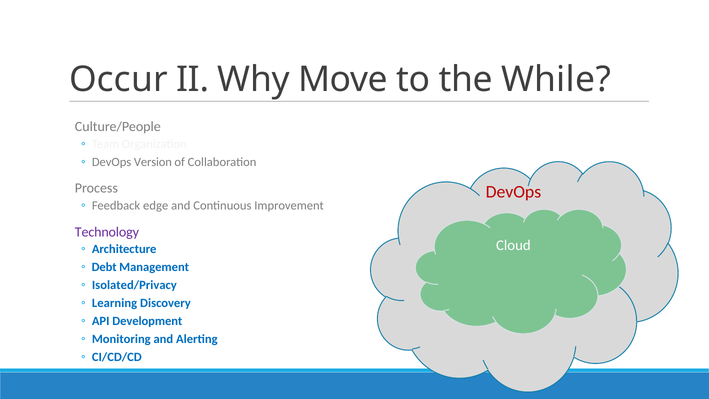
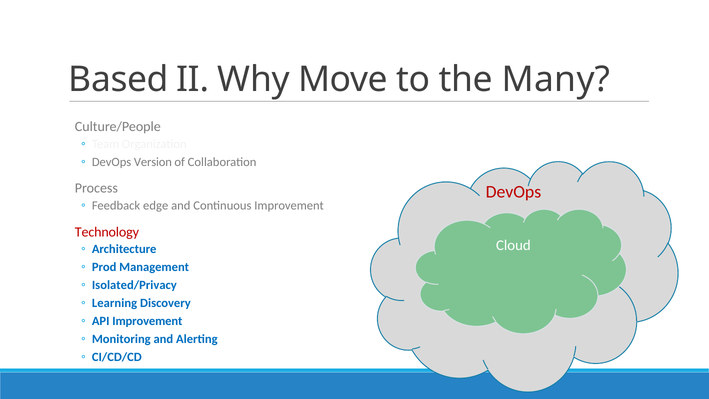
Occur: Occur -> Based (119, 79)
While: While -> Many (556, 79)
Technology colour: purple -> red (107, 232)
Debt: Debt -> Prod (104, 267)
API Development: Development -> Improvement (147, 321)
